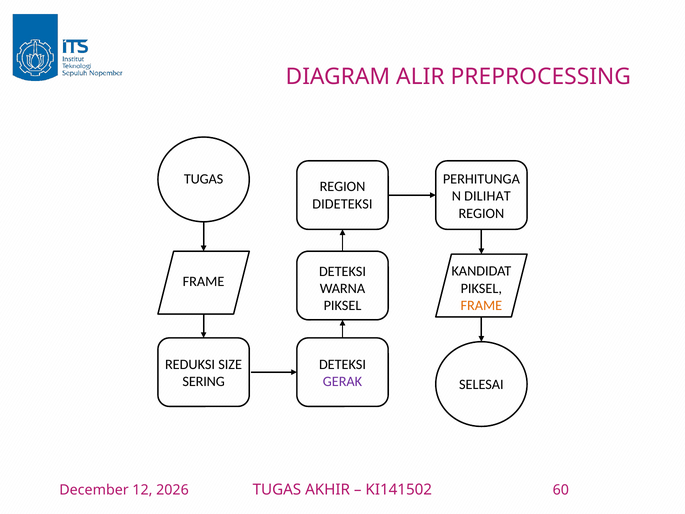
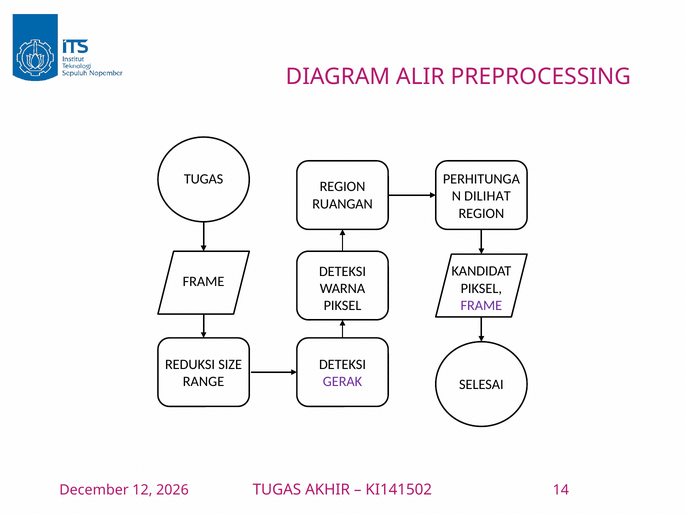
DIDETEKSI: DIDETEKSI -> RUANGAN (343, 204)
FRAME colour: orange -> purple (481, 305)
SERING: SERING -> RANGE (204, 381)
60: 60 -> 14 (561, 490)
